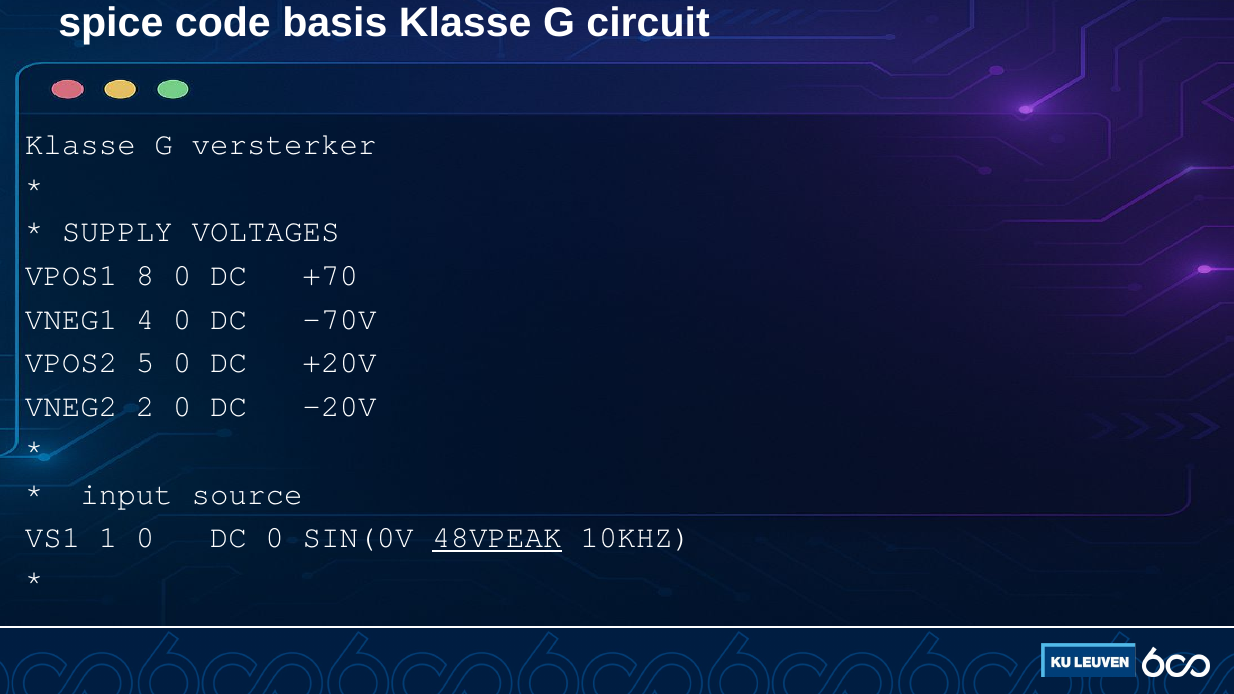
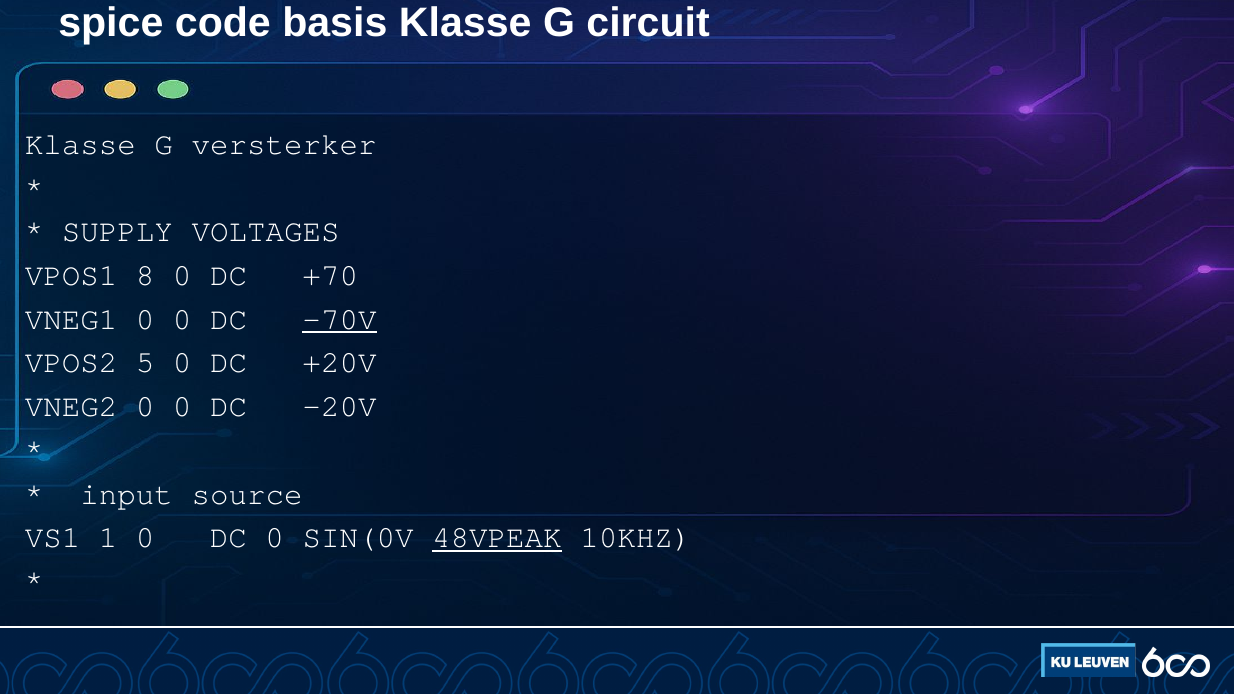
VNEG1 4: 4 -> 0 (145, 319)
-70V underline: none -> present (340, 319)
VNEG2 2: 2 -> 0 (145, 407)
